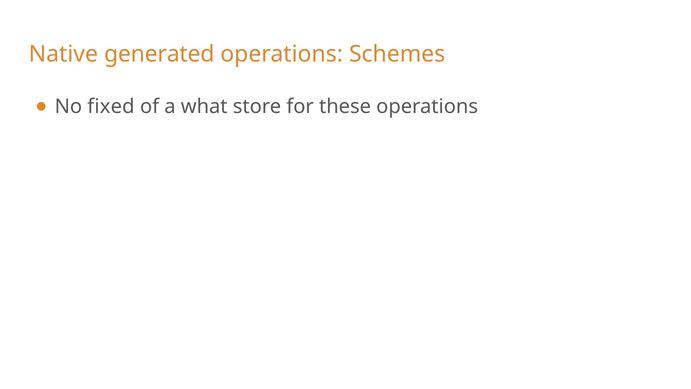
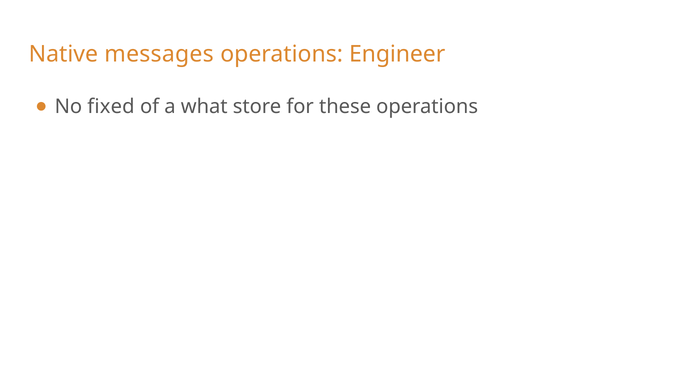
generated: generated -> messages (159, 54)
Schemes: Schemes -> Engineer (397, 54)
